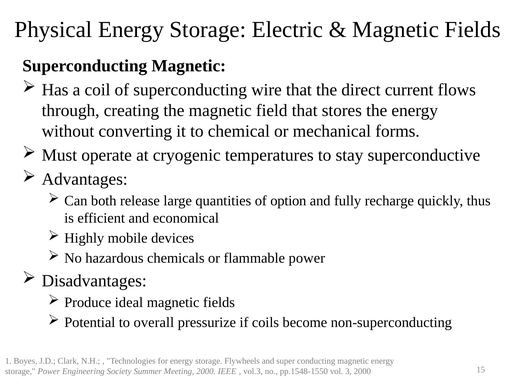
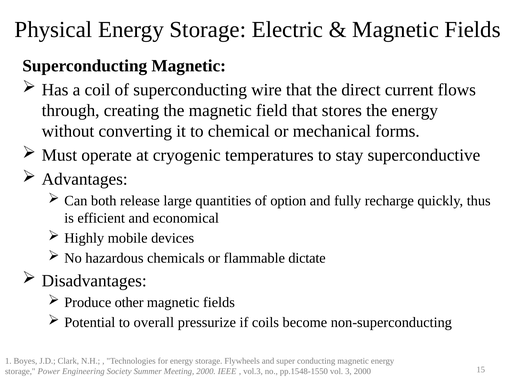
flammable power: power -> dictate (307, 258)
ideal: ideal -> other (129, 302)
